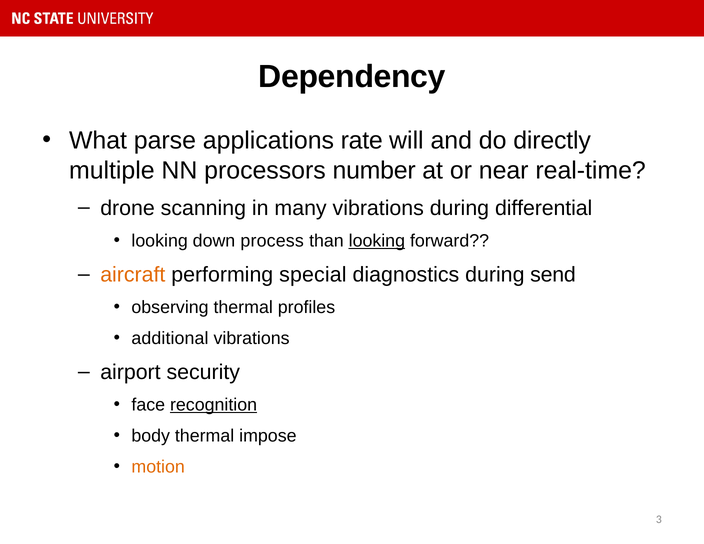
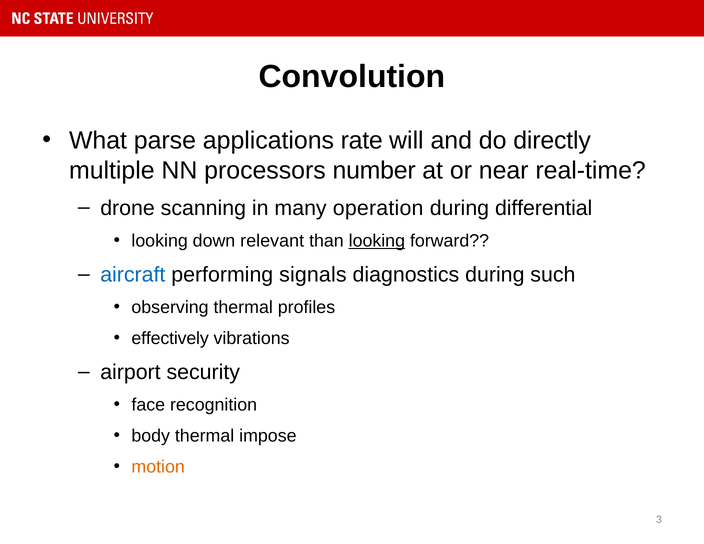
Dependency: Dependency -> Convolution (352, 77)
many vibrations: vibrations -> operation (378, 208)
process: process -> relevant (272, 241)
aircraft colour: orange -> blue (133, 275)
special: special -> signals (313, 275)
send: send -> such (553, 275)
additional: additional -> effectively (170, 338)
recognition underline: present -> none (214, 405)
